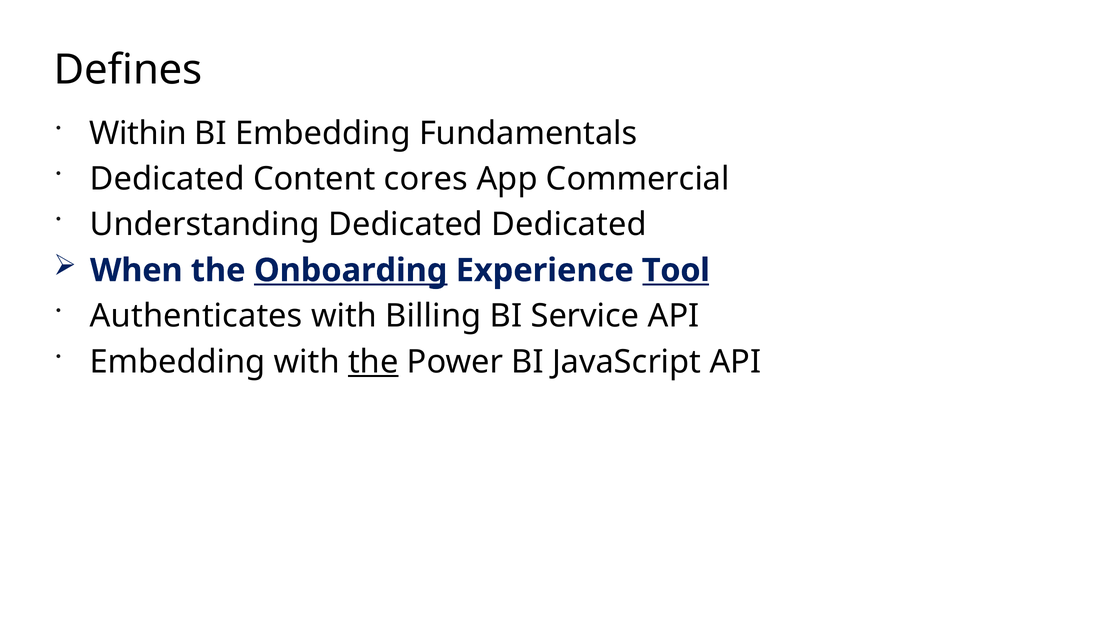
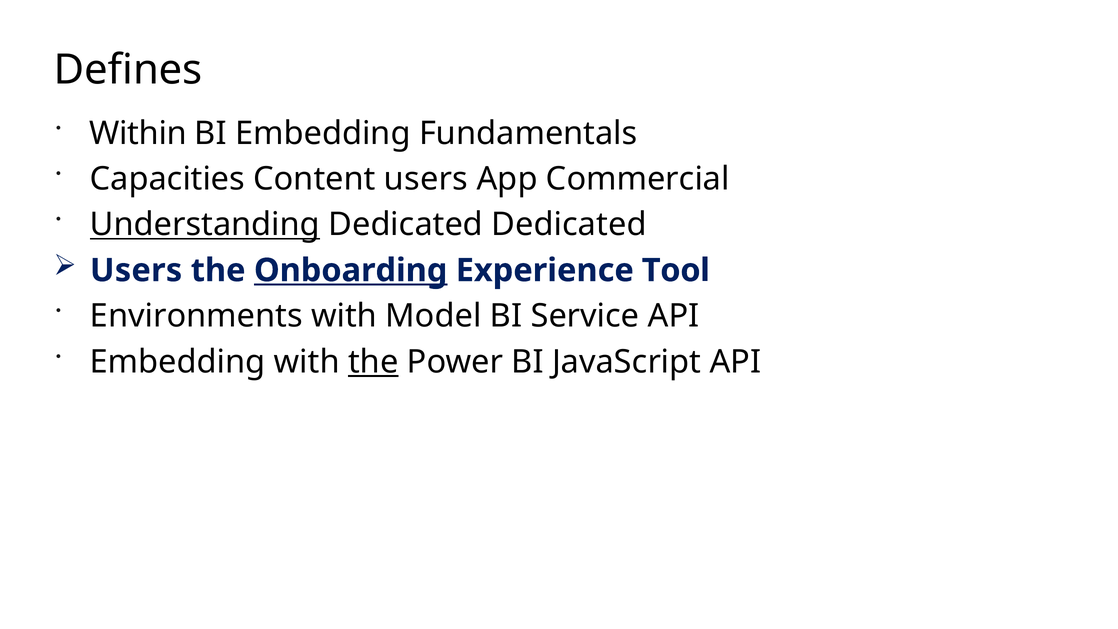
Dedicated: Dedicated -> Capacities (167, 179)
Content cores: cores -> users (426, 179)
Understanding underline: none -> present (205, 225)
When: When -> Users (136, 270)
Tool underline: present -> none (676, 270)
Authenticates: Authenticates -> Environments (196, 316)
Billing: Billing -> Model (433, 316)
